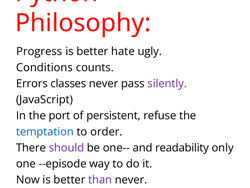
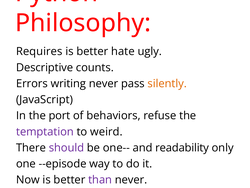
Progress: Progress -> Requires (39, 51)
Conditions: Conditions -> Descriptive (45, 67)
classes: classes -> writing (68, 83)
silently colour: purple -> orange (167, 83)
persistent: persistent -> behaviors (113, 115)
temptation colour: blue -> purple (45, 131)
order: order -> weird (106, 131)
